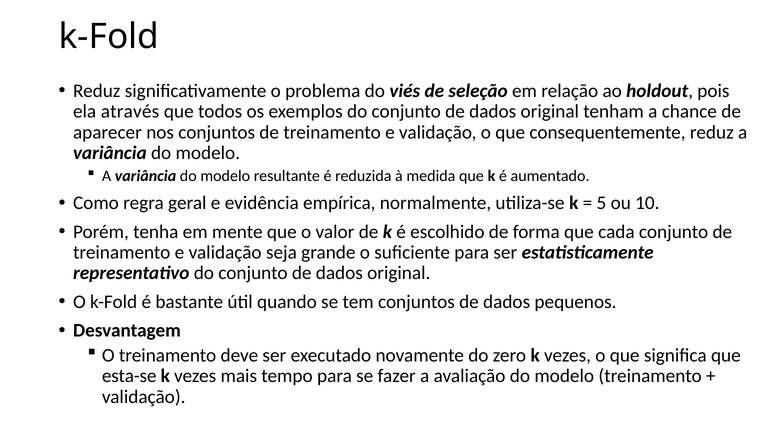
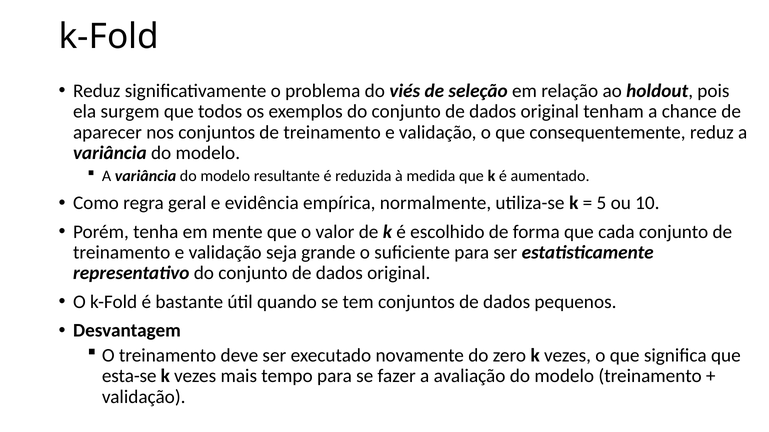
através: através -> surgem (130, 112)
